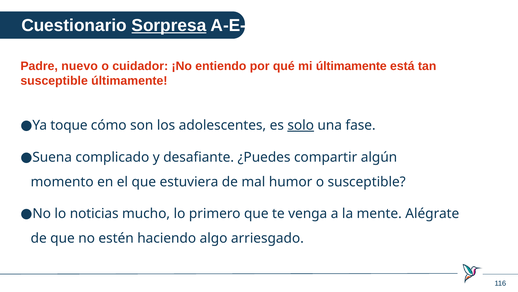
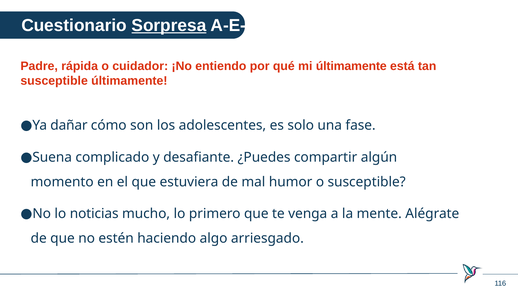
nuevo: nuevo -> rápida (80, 66)
toque: toque -> dañar (69, 125)
solo underline: present -> none (301, 125)
